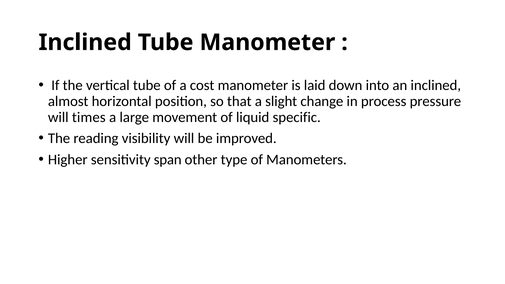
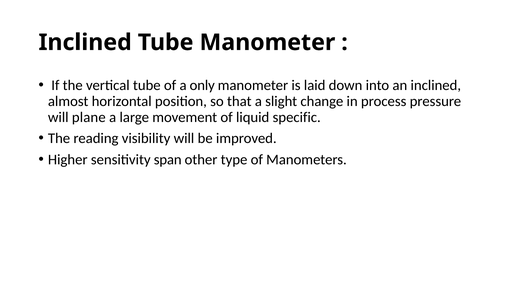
cost: cost -> only (202, 85)
times: times -> plane (89, 117)
